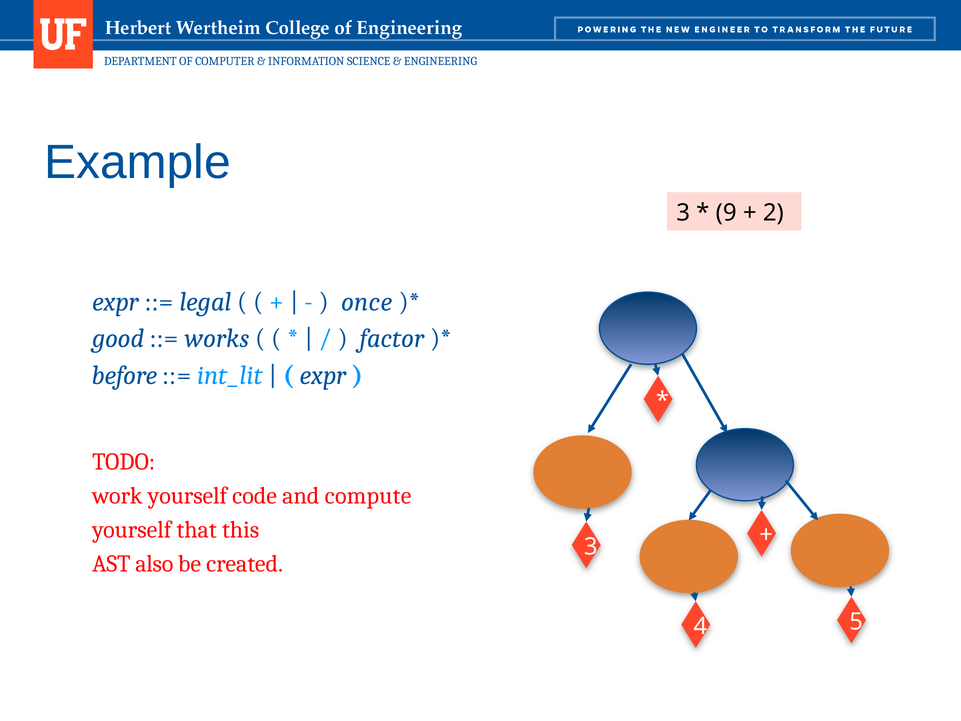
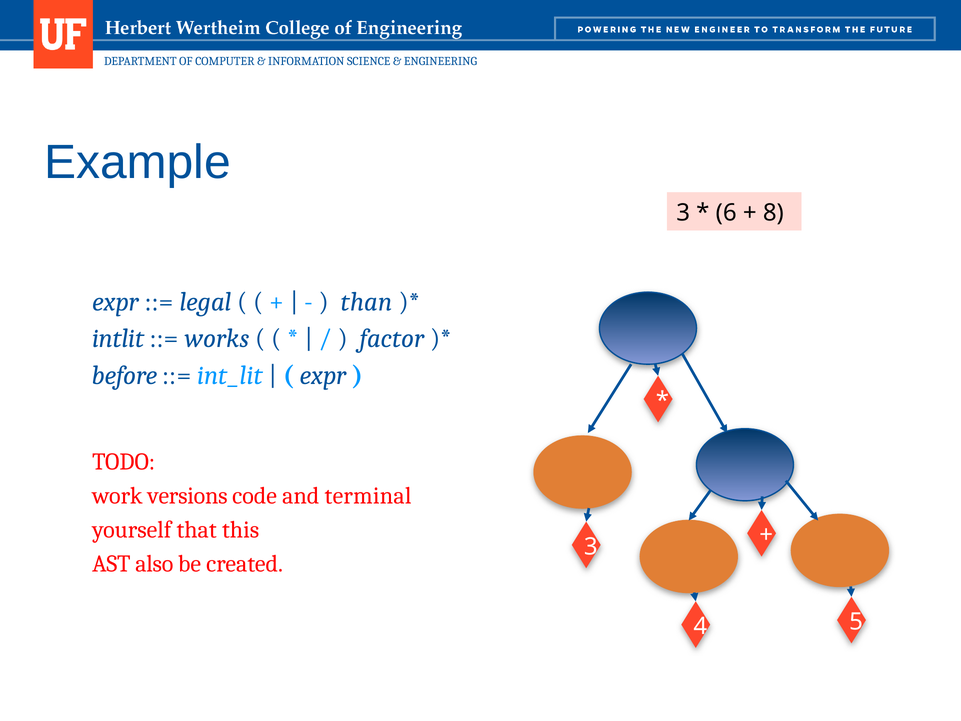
9: 9 -> 6 (726, 213)
2: 2 -> 8 (773, 213)
once: once -> than (367, 302)
good: good -> intlit (118, 339)
work yourself: yourself -> versions (188, 495)
compute: compute -> terminal (368, 495)
